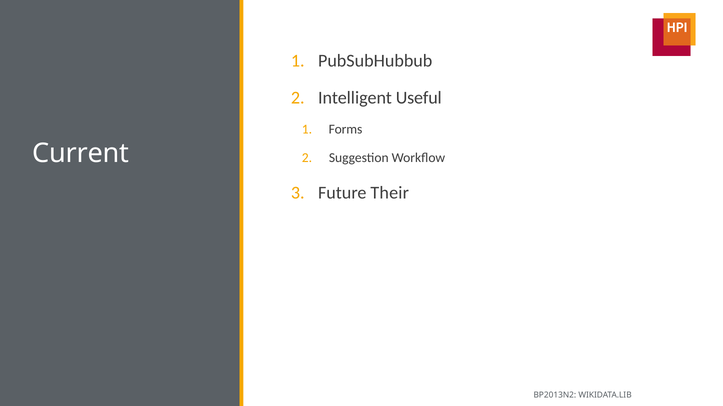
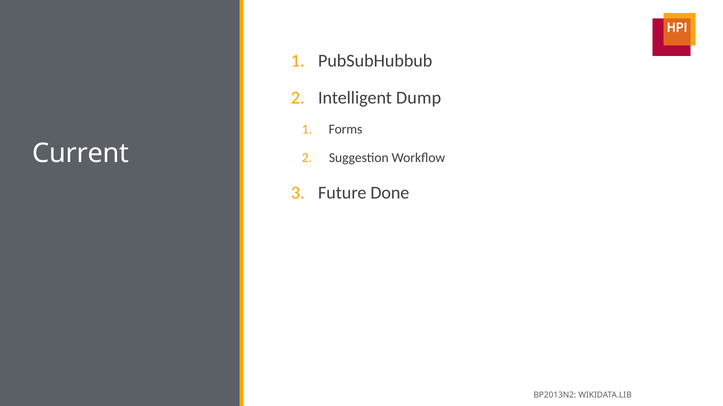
Useful: Useful -> Dump (419, 98)
Their: Their -> Done (390, 193)
